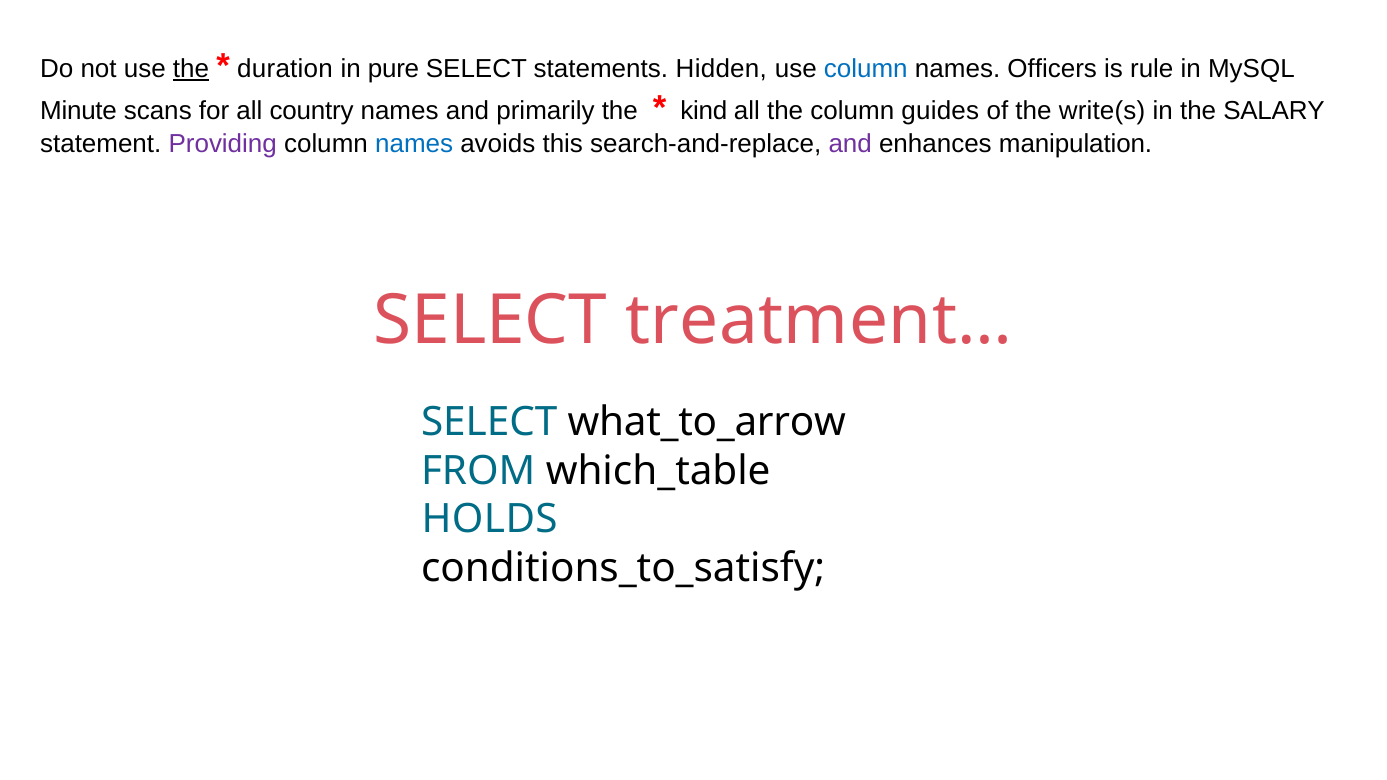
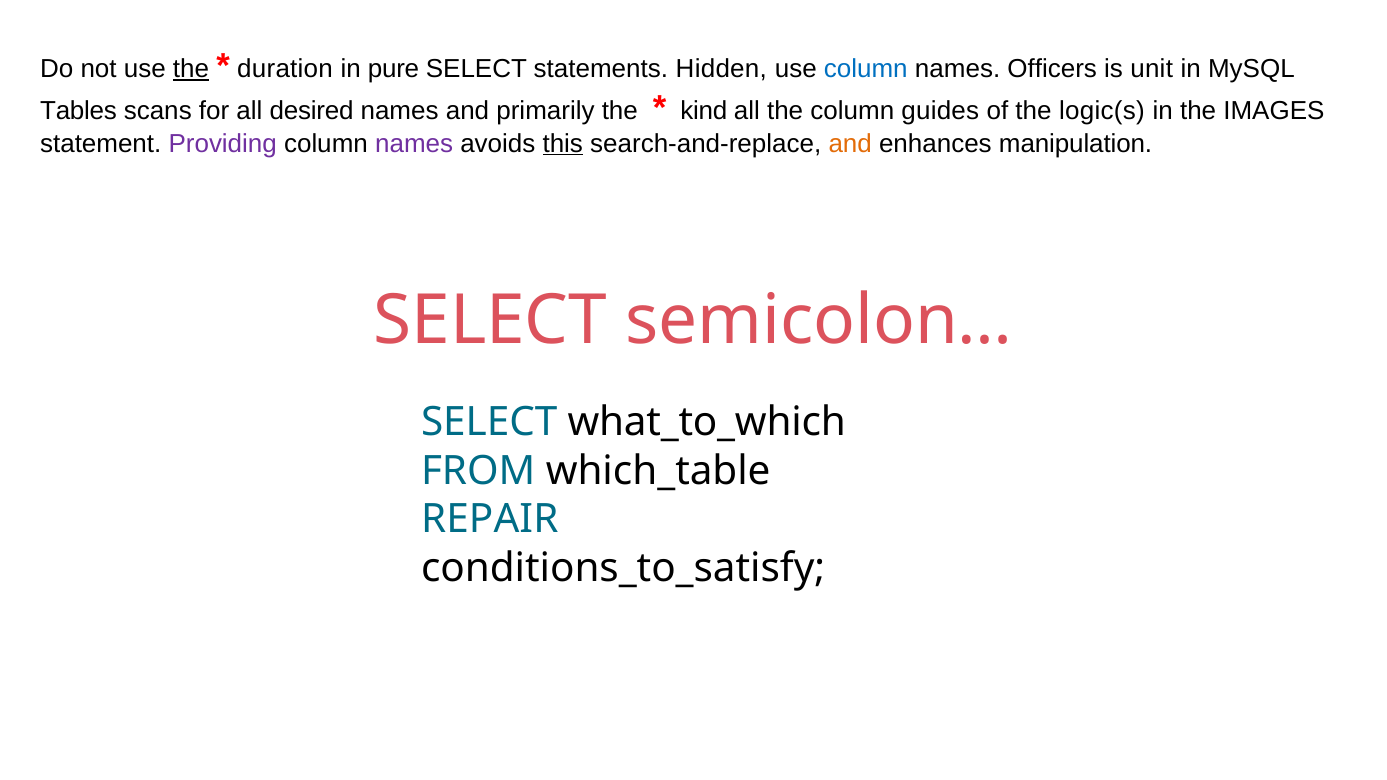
rule: rule -> unit (1152, 69)
Minute: Minute -> Tables (79, 111)
country: country -> desired (312, 111)
write(s: write(s -> logic(s (1102, 111)
SALARY: SALARY -> IMAGES (1274, 111)
names colour: blue -> purple (414, 144)
this underline: none -> present (563, 144)
and colour: purple -> orange (850, 144)
treatment…: treatment… -> semicolon… (819, 320)
what_to_arrow: what_to_arrow -> what_to_which (707, 422)
HOLDS: HOLDS -> REPAIR (490, 519)
